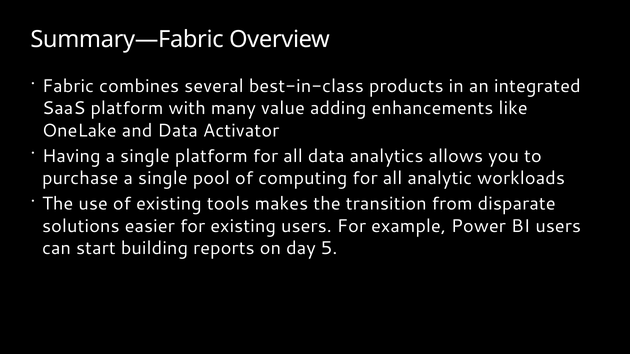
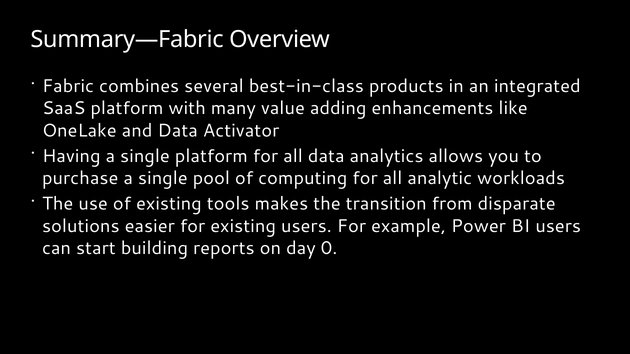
5: 5 -> 0 (329, 248)
